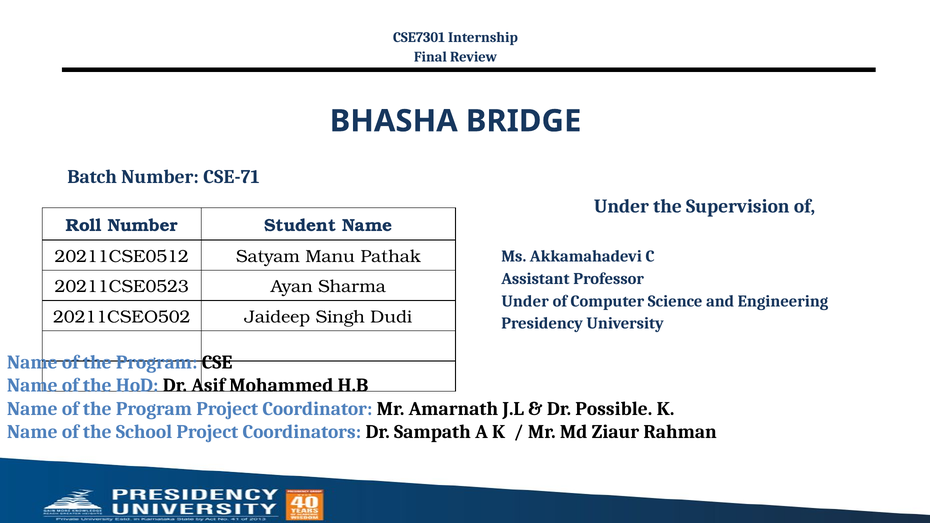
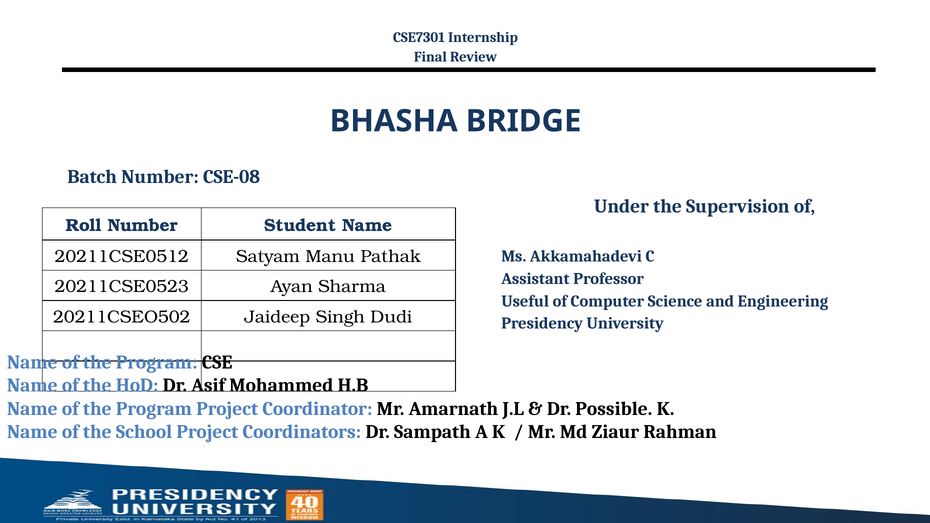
CSE-71: CSE-71 -> CSE-08 (232, 177)
Under: Under -> Useful (525, 301)
